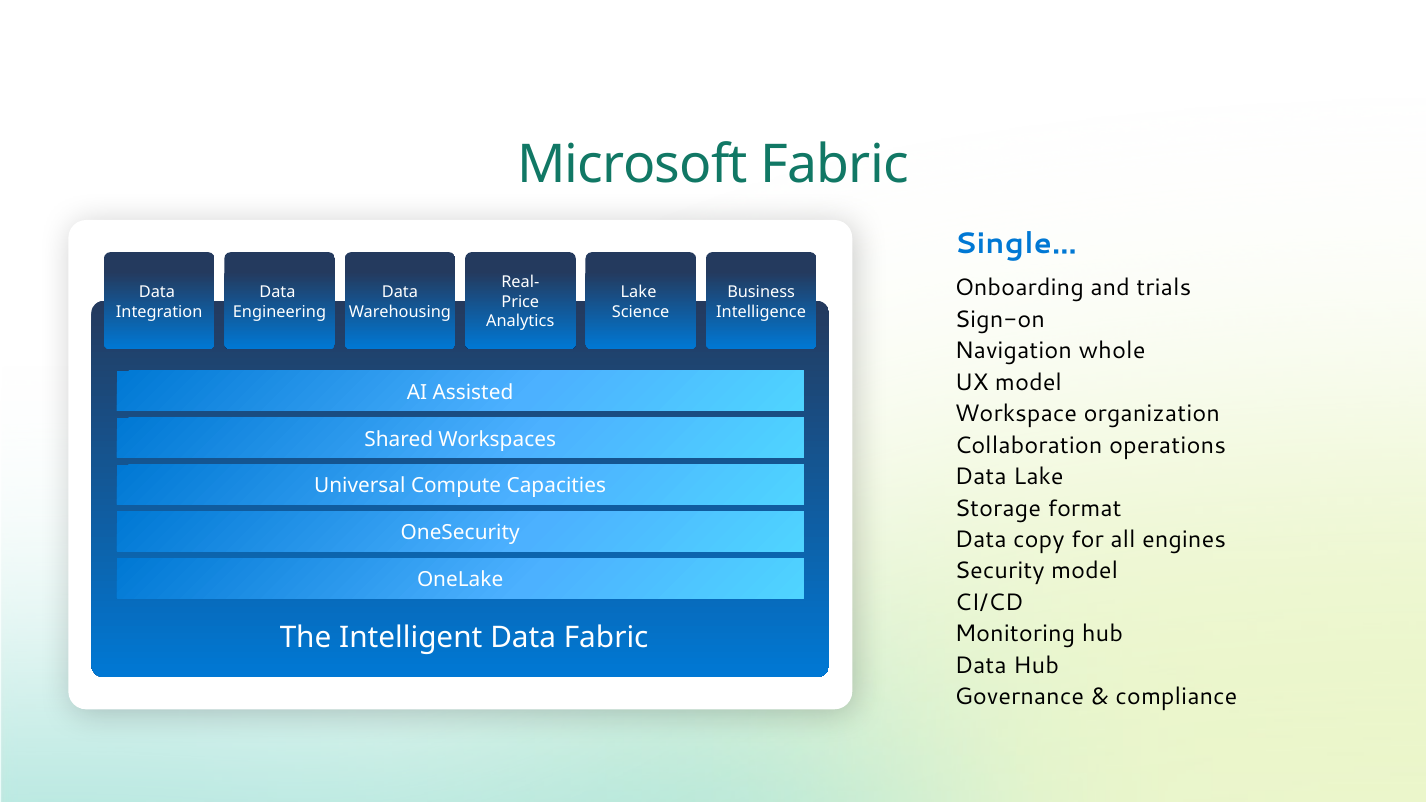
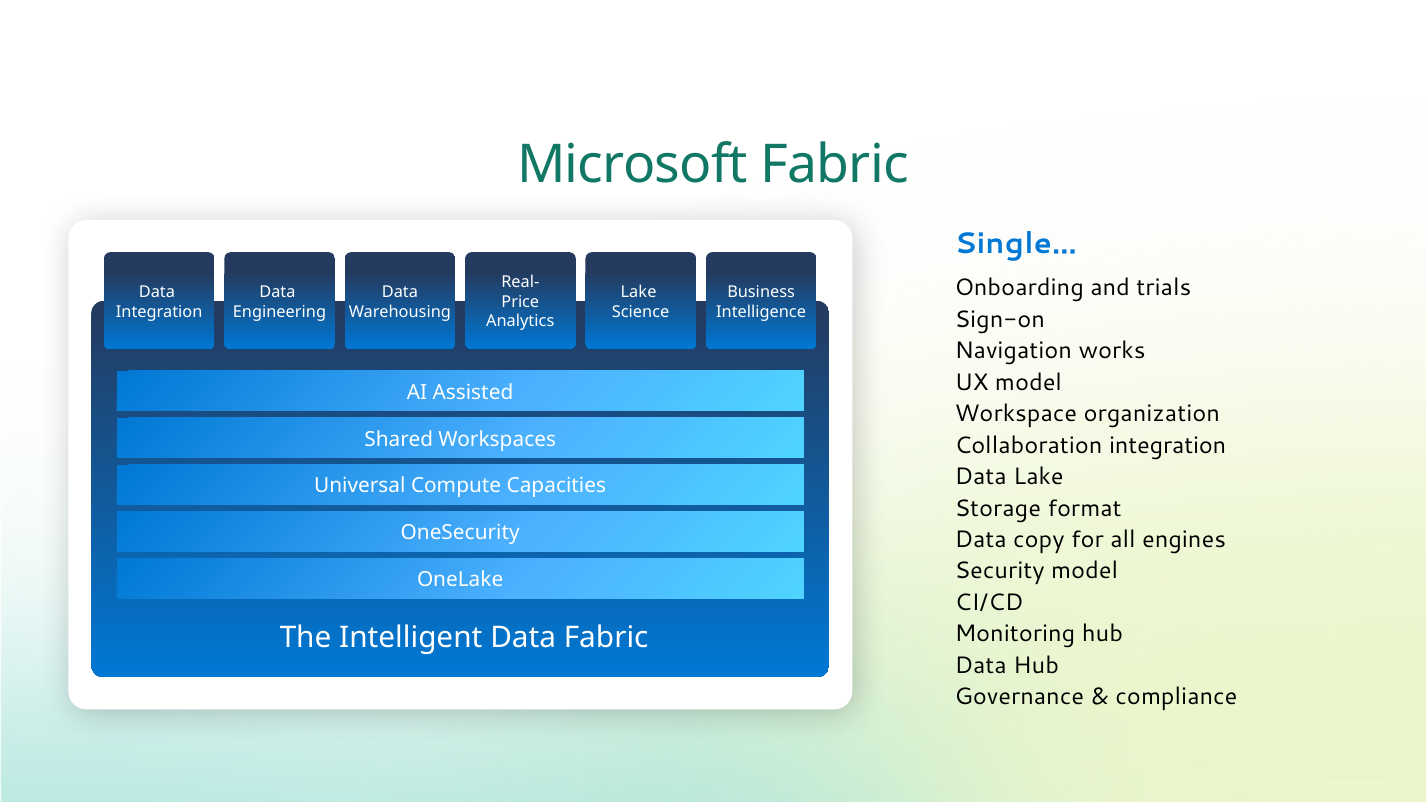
whole: whole -> works (1112, 351)
Collaboration operations: operations -> integration (1168, 445)
